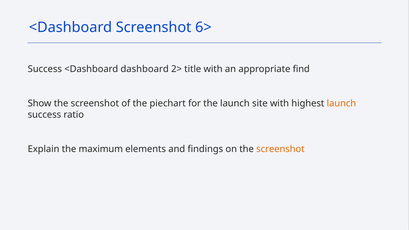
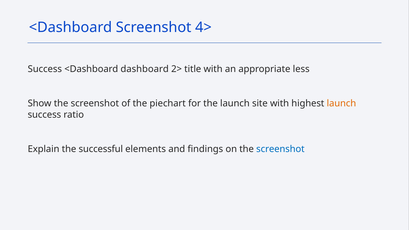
6>: 6> -> 4> (203, 27)
find: find -> less (301, 69)
maximum: maximum -> successful (101, 149)
screenshot colour: orange -> blue (280, 149)
